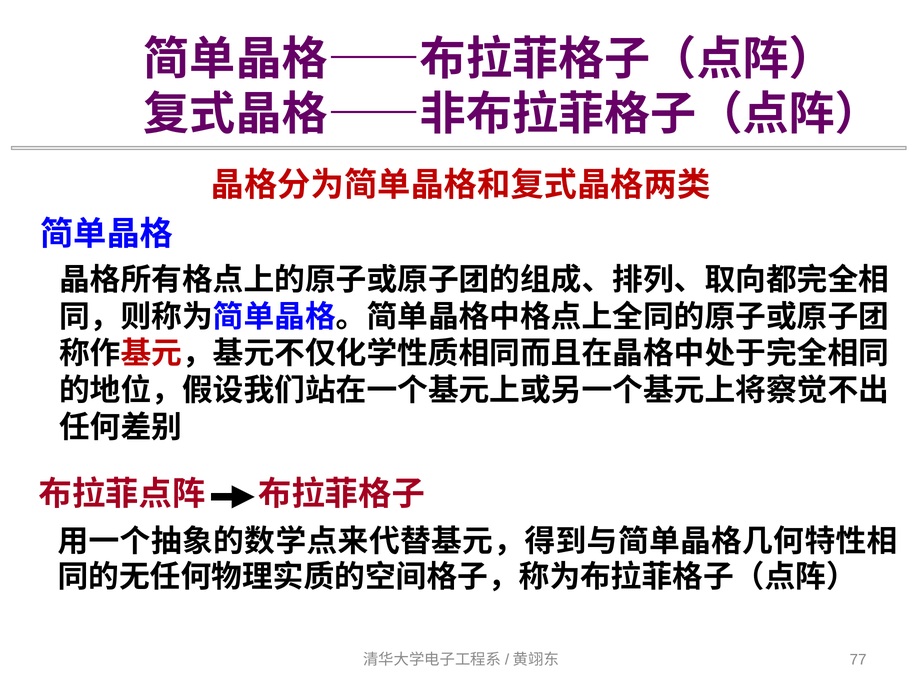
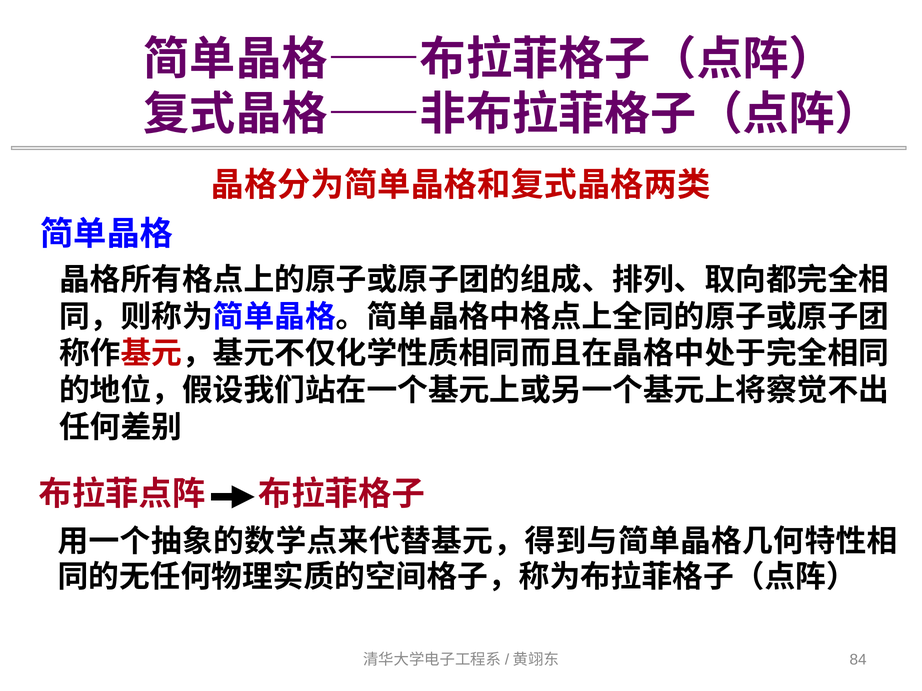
77: 77 -> 84 (858, 660)
